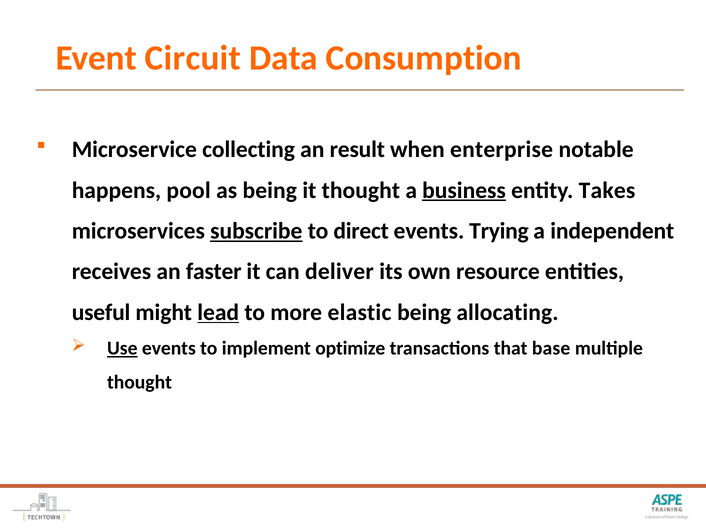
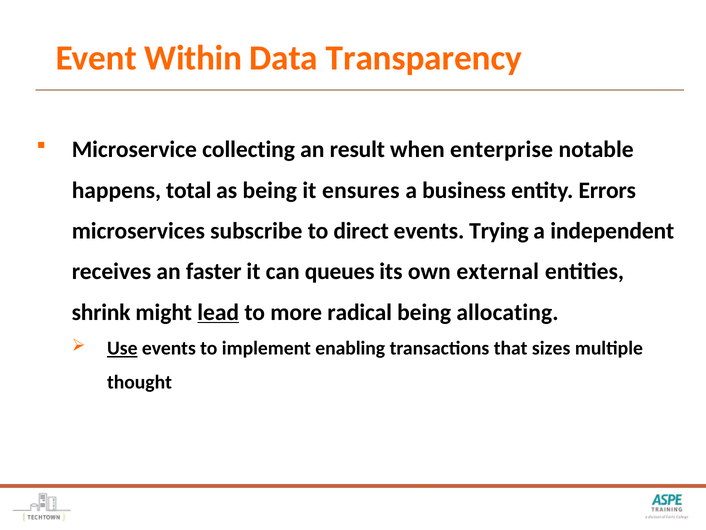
Circuit: Circuit -> Within (193, 58)
Consumption: Consumption -> Transparency (424, 58)
pool: pool -> total (189, 190)
it thought: thought -> ensures (361, 190)
business underline: present -> none (464, 190)
Takes: Takes -> Errors (607, 190)
subscribe underline: present -> none (256, 231)
deliver: deliver -> queues (340, 271)
resource: resource -> external (498, 271)
useful: useful -> shrink (101, 312)
elastic: elastic -> radical (360, 312)
optimize: optimize -> enabling (350, 348)
base: base -> sizes (551, 348)
